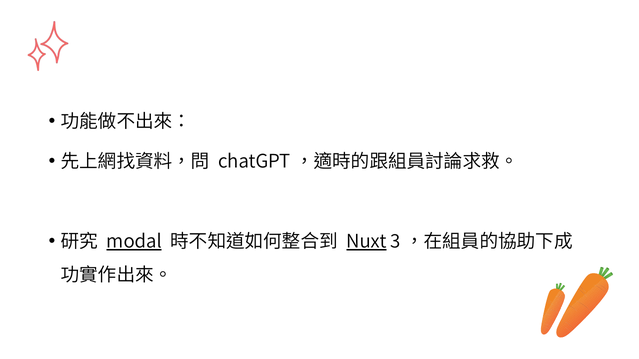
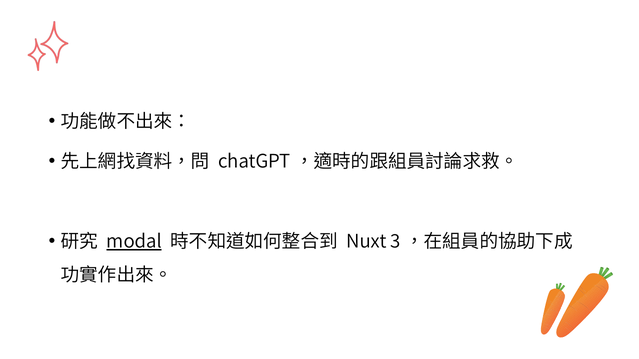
Nuxt underline: present -> none (366, 242)
